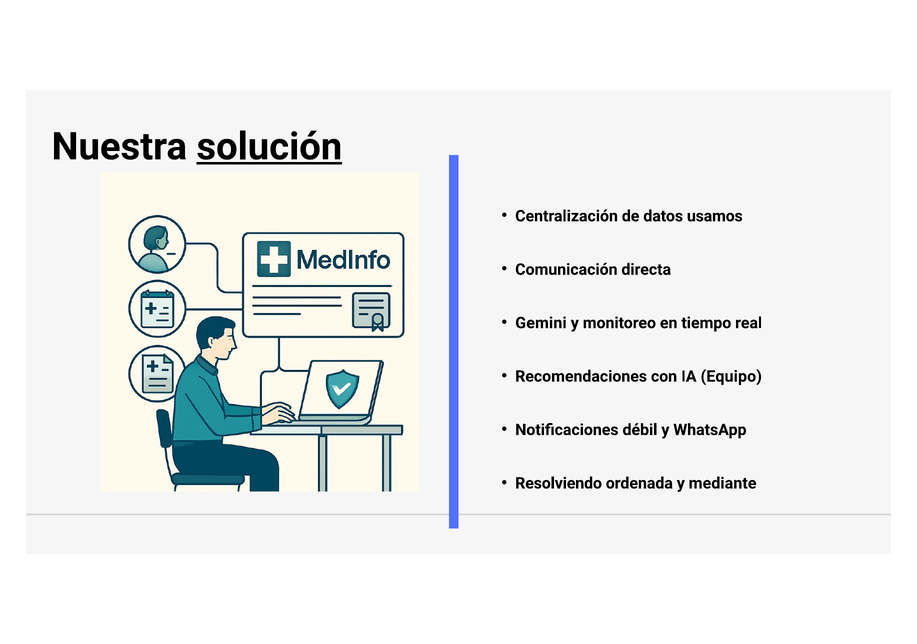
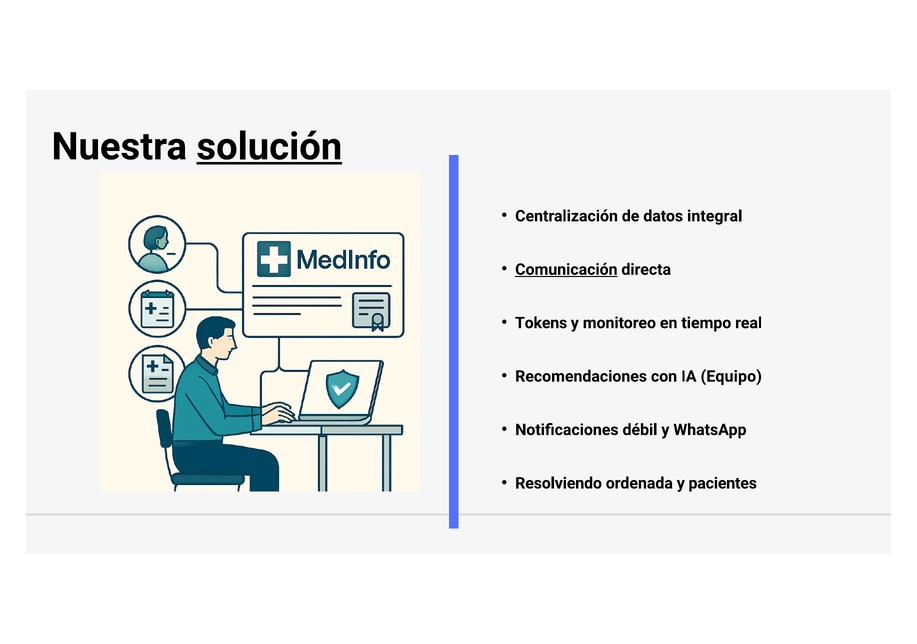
usamos: usamos -> integral (715, 216)
Comunicación underline: none -> present (566, 270)
Gemini: Gemini -> Tokens (541, 323)
mediante: mediante -> pacientes (723, 484)
